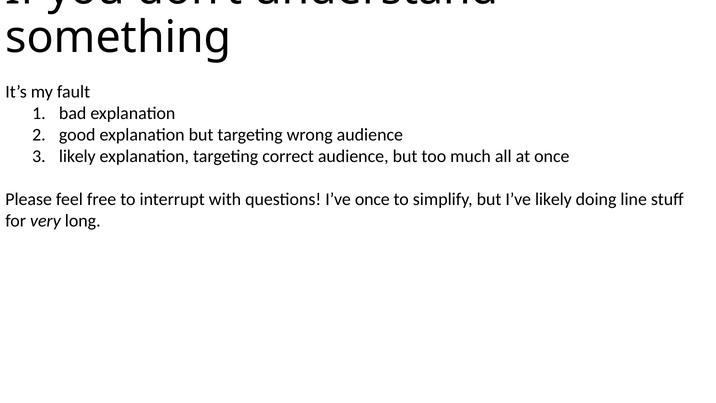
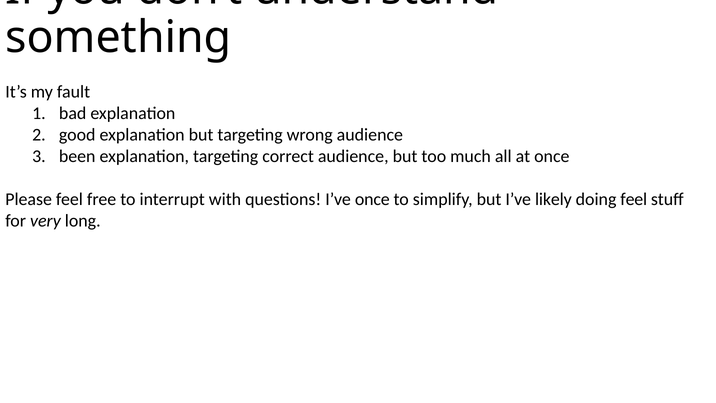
likely: likely -> been (77, 156)
doing line: line -> feel (634, 199)
